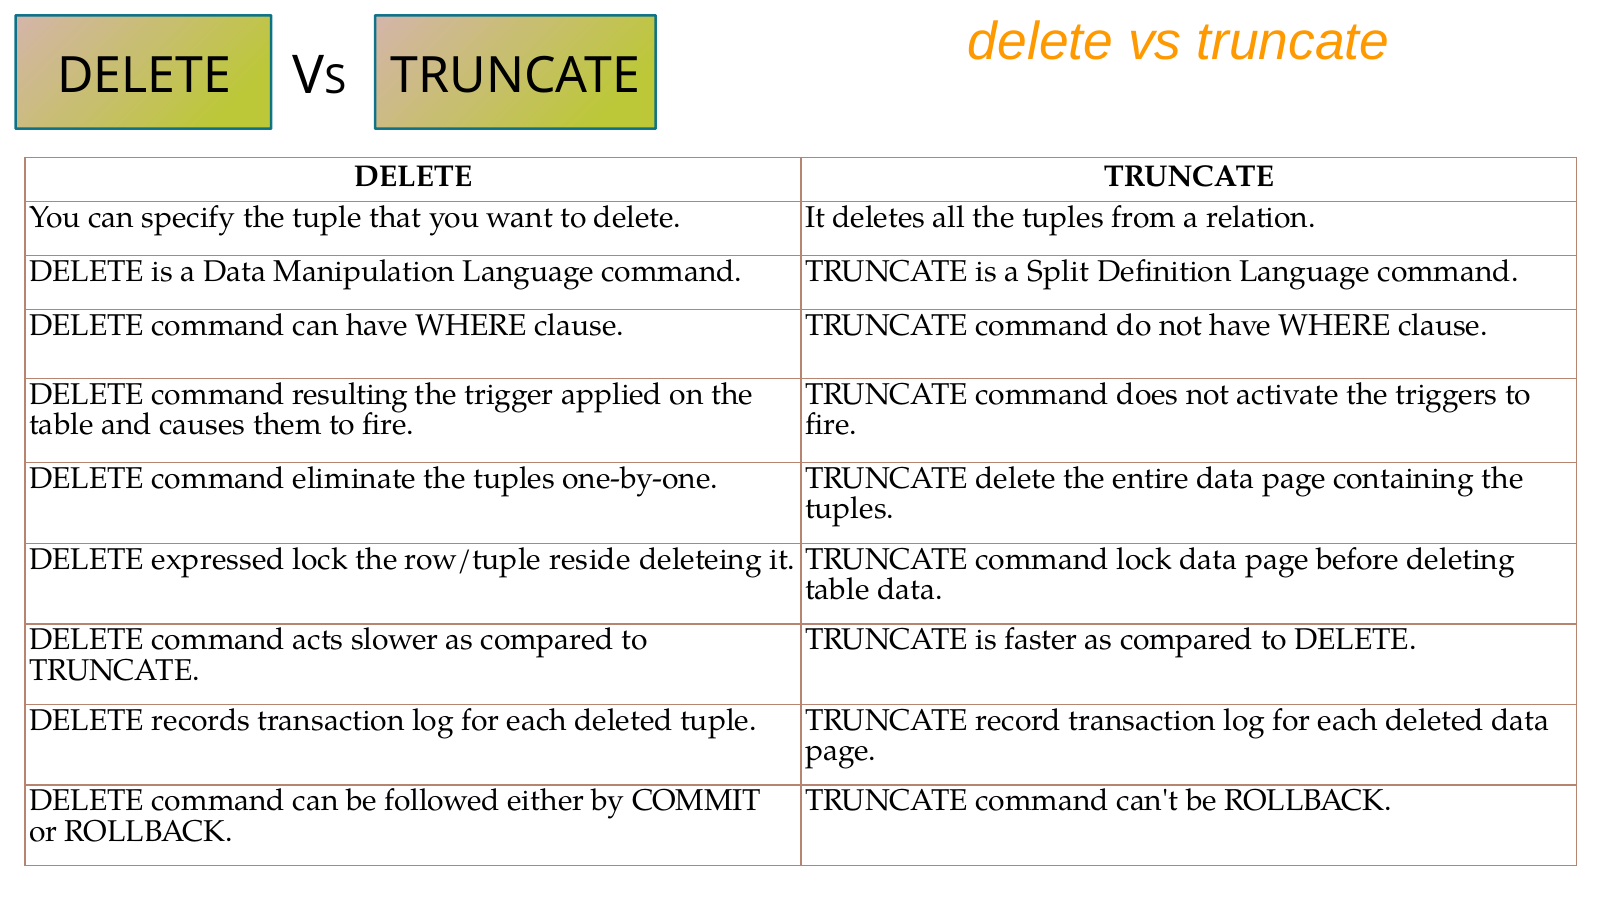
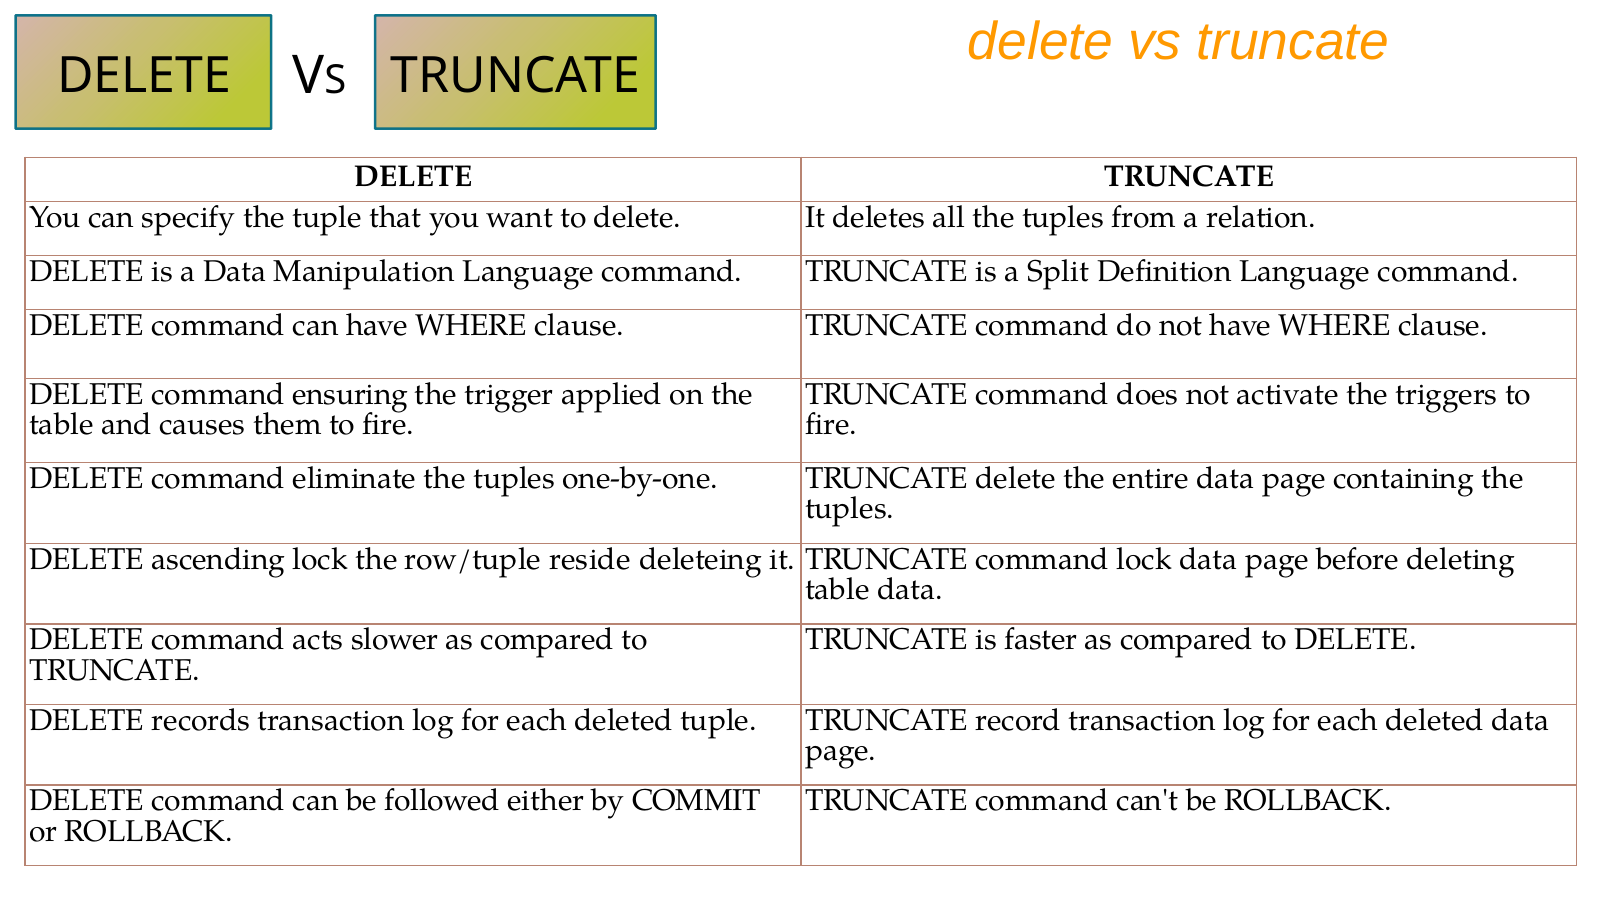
resulting: resulting -> ensuring (350, 395)
expressed: expressed -> ascending (219, 559)
